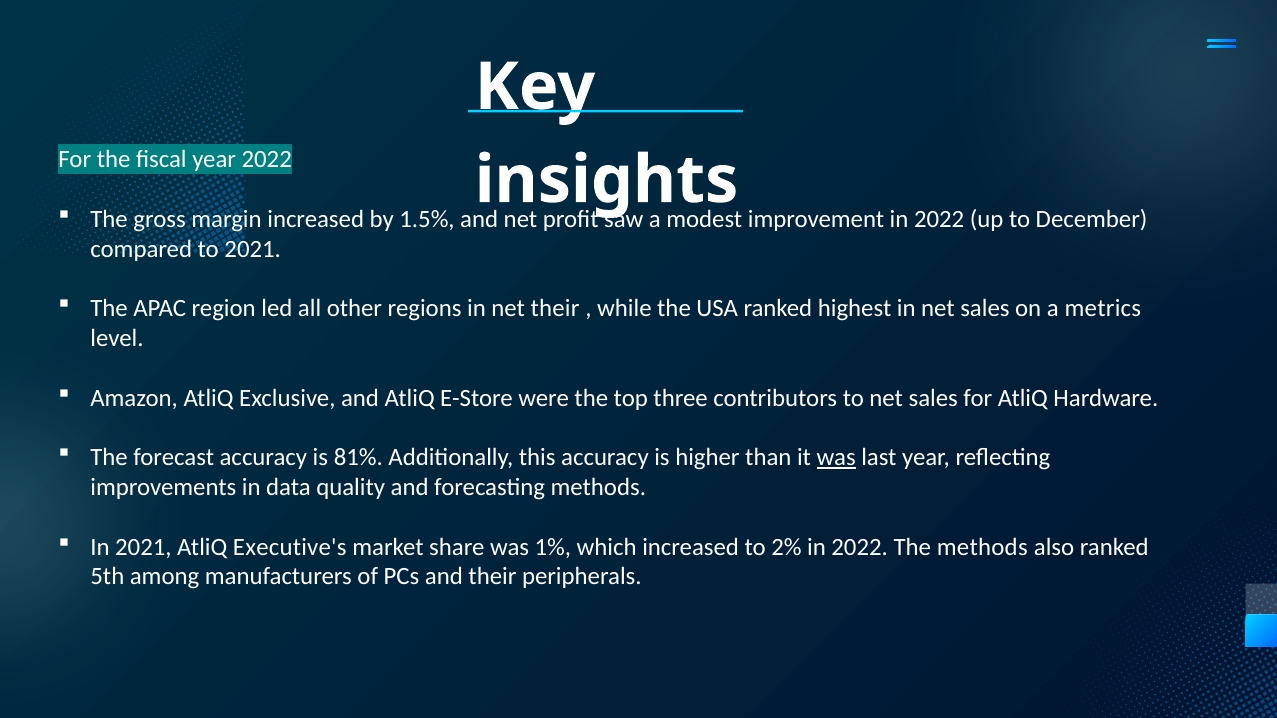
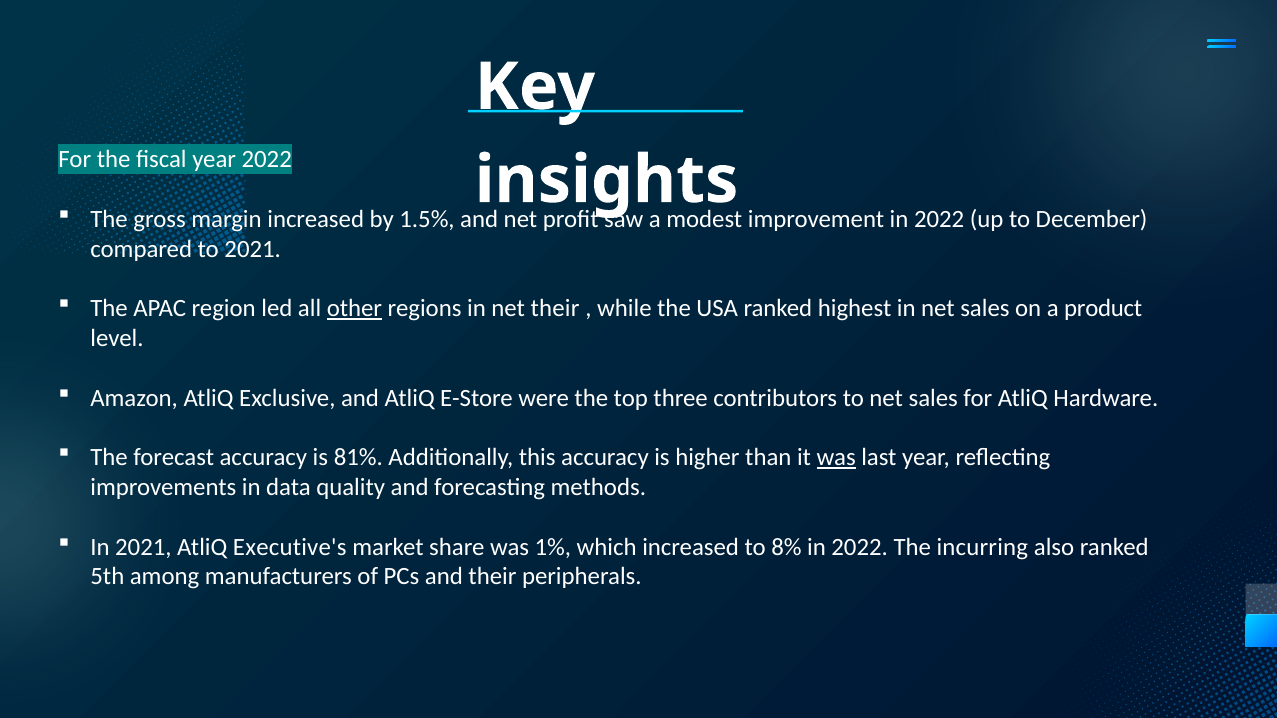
other underline: none -> present (354, 309)
metrics: metrics -> product (1103, 309)
2%: 2% -> 8% (786, 547)
The methods: methods -> incurring (982, 547)
